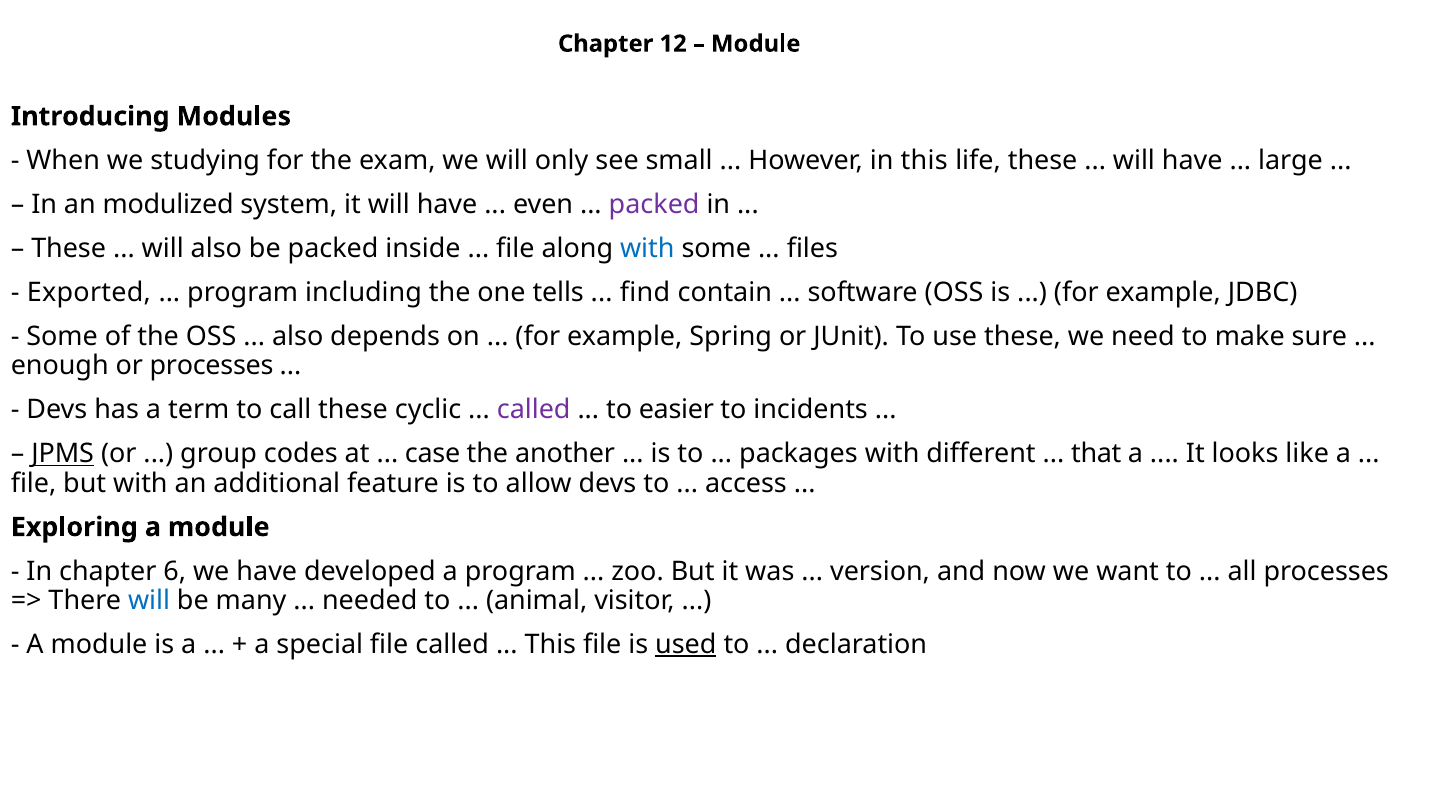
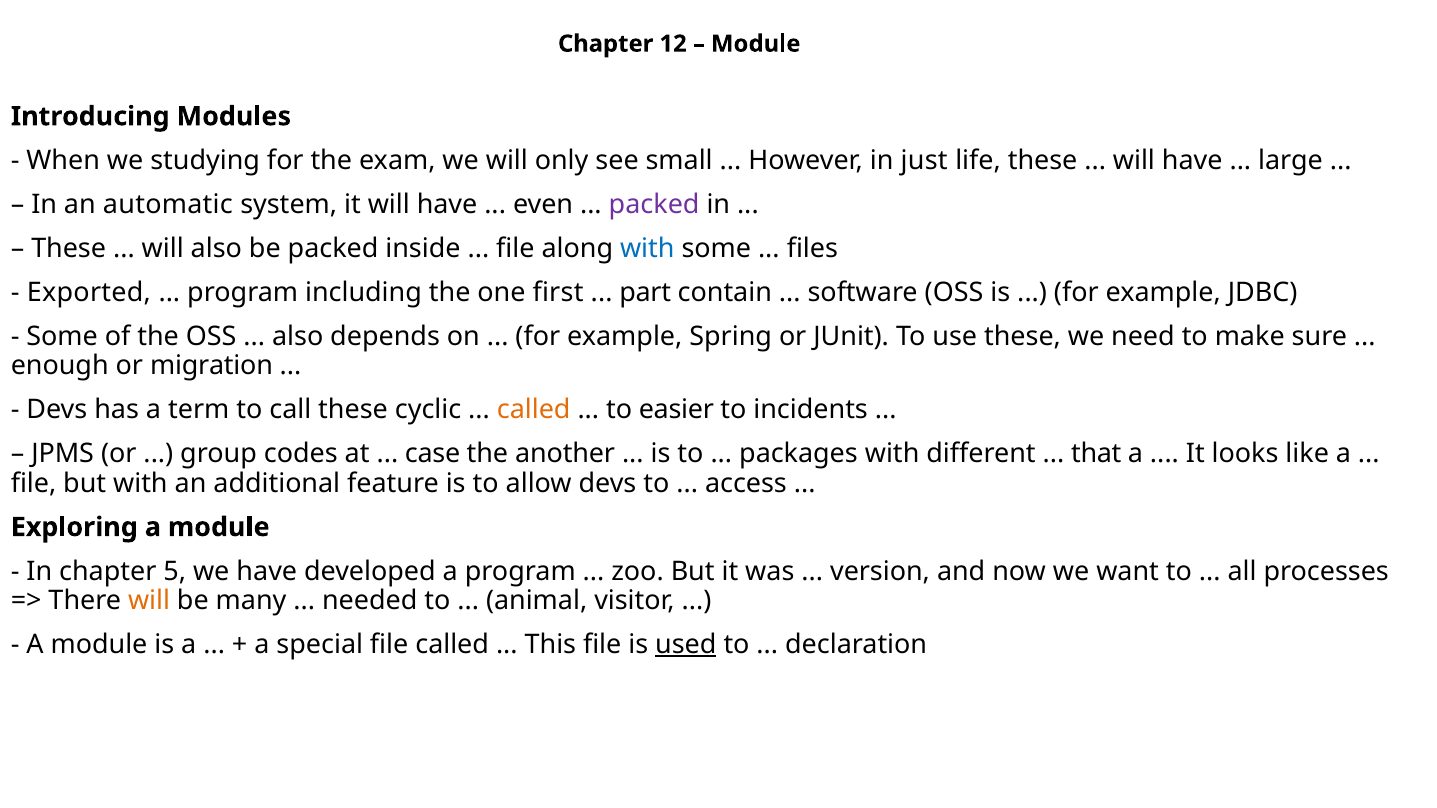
in this: this -> just (924, 161)
modulized: modulized -> automatic (168, 205)
tells: tells -> first (558, 293)
find: find -> part (645, 293)
or processes: processes -> migration (212, 366)
called colour: purple -> orange (534, 410)
JPMS underline: present -> none (63, 454)
6: 6 -> 5 (175, 571)
will colour: blue -> orange (149, 601)
